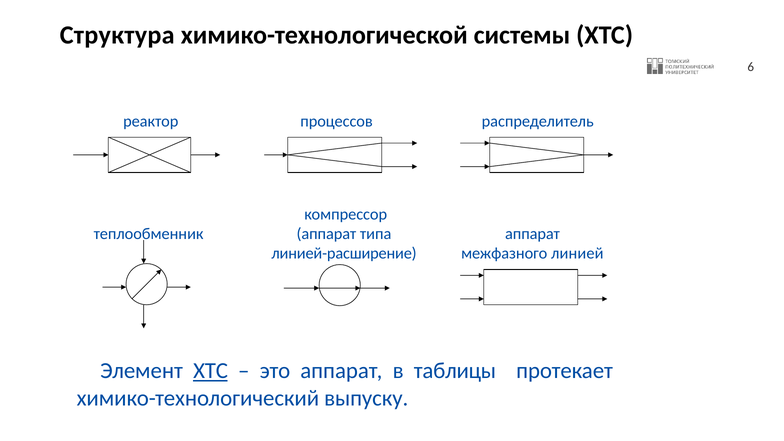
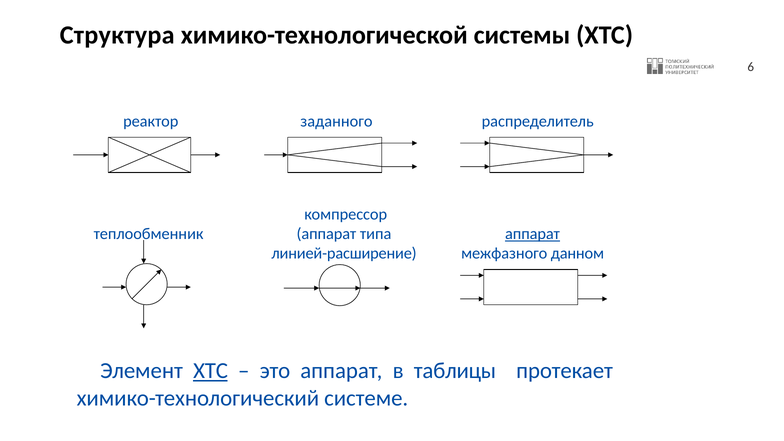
процессов: процессов -> заданного (336, 121)
аппарат underline: none -> present (533, 234)
линией: линией -> данном (577, 254)
выпуску: выпуску -> системе (366, 398)
